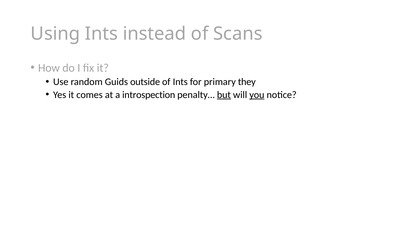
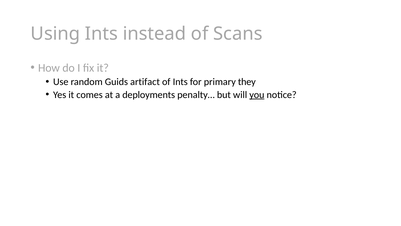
outside: outside -> artifact (145, 82)
introspection: introspection -> deployments (149, 95)
but underline: present -> none (224, 95)
